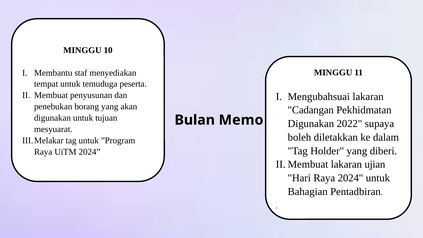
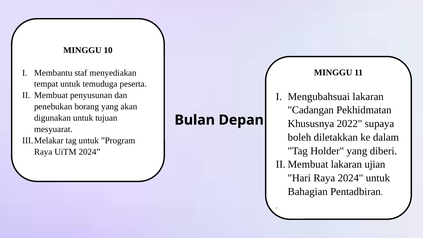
Memo: Memo -> Depan (241, 120)
Digunakan: Digunakan -> Khususnya (311, 124)
